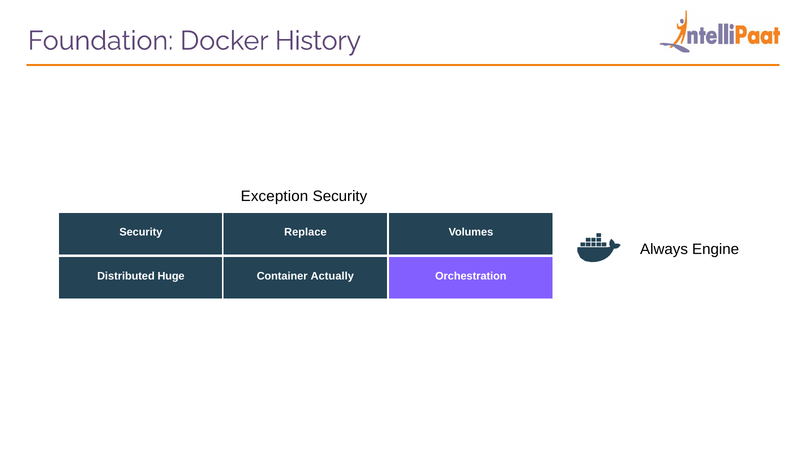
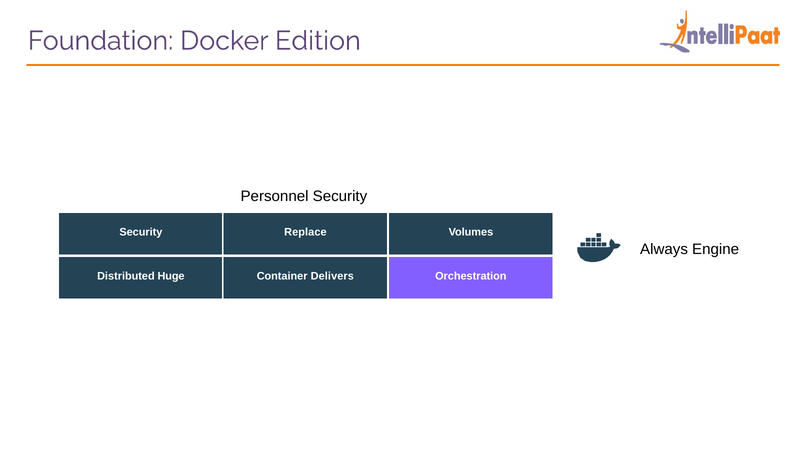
History: History -> Edition (318, 41)
Exception: Exception -> Personnel (275, 196)
Actually: Actually -> Delivers (332, 276)
